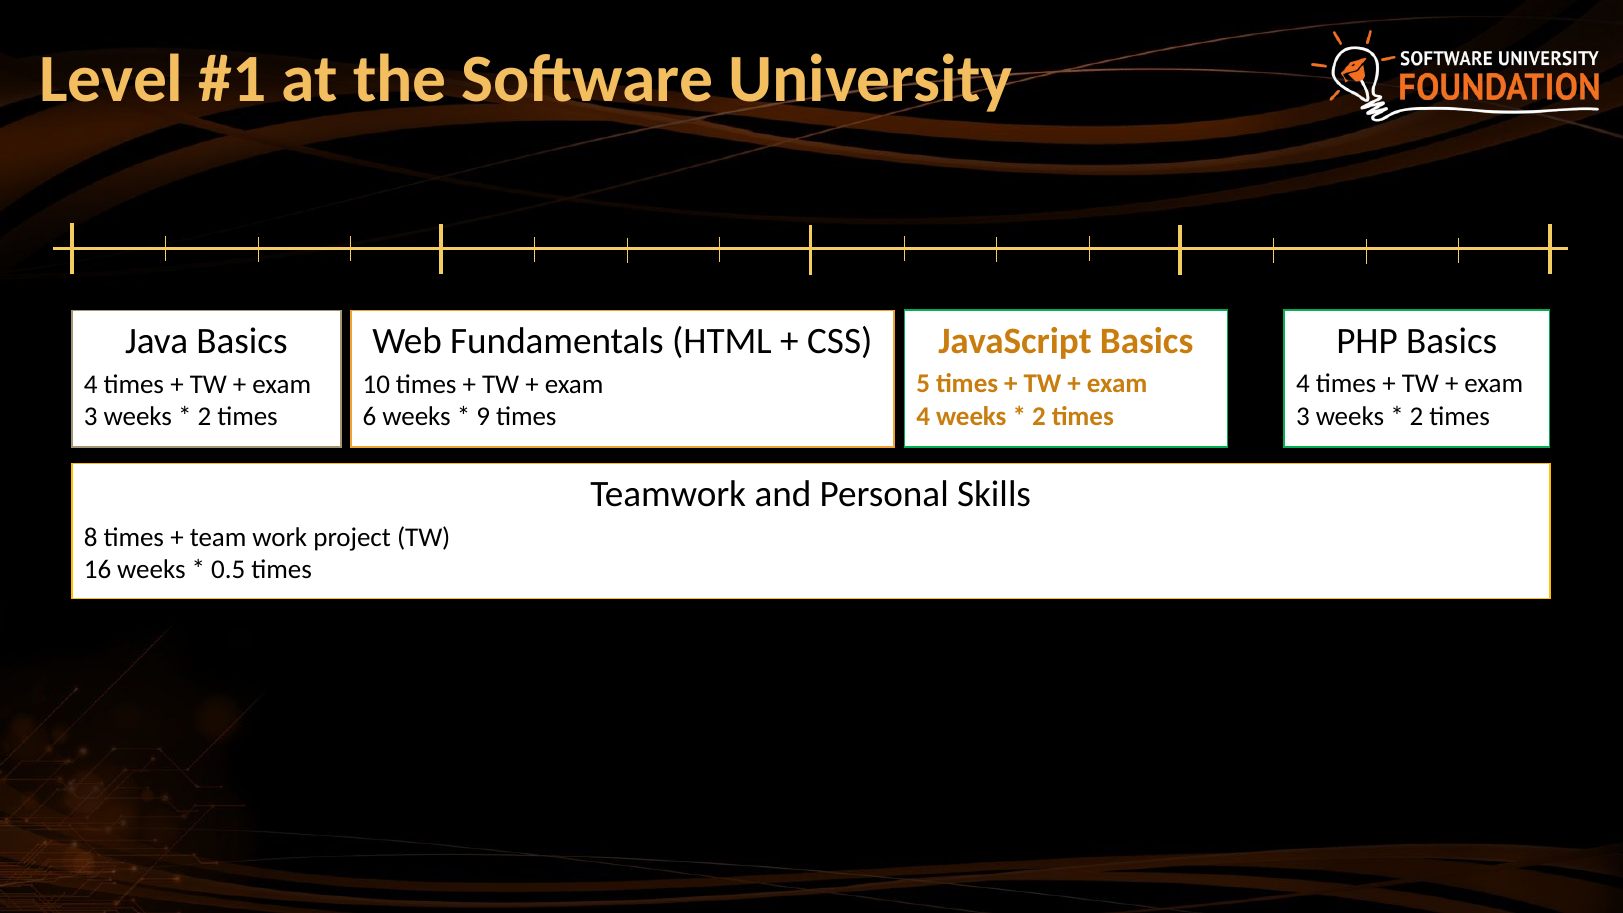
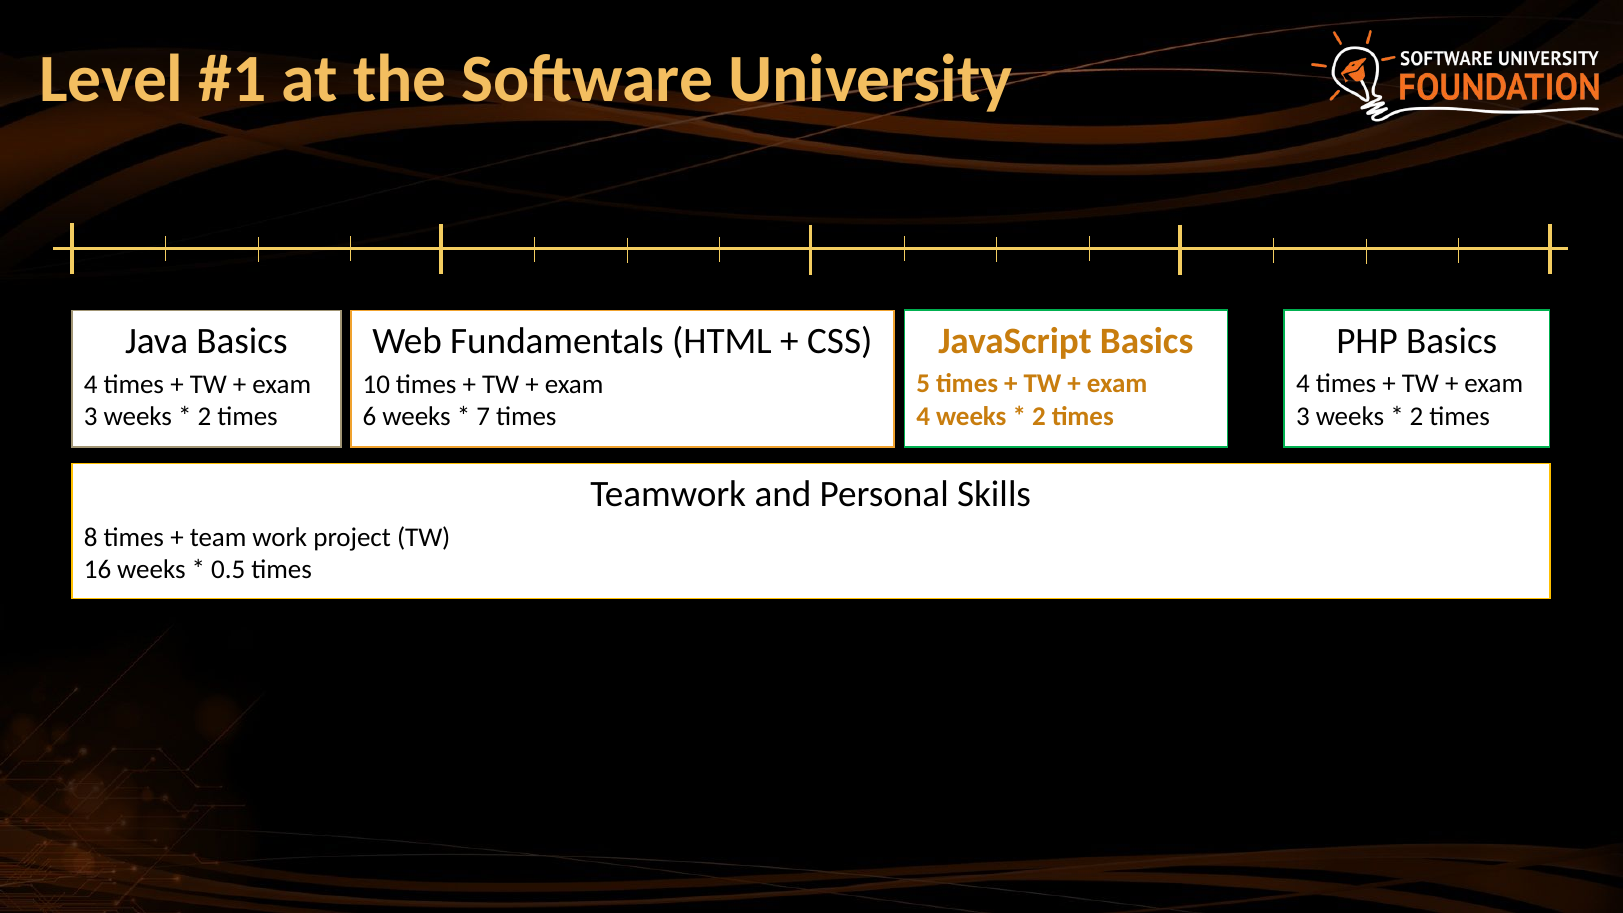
9: 9 -> 7 (483, 417)
